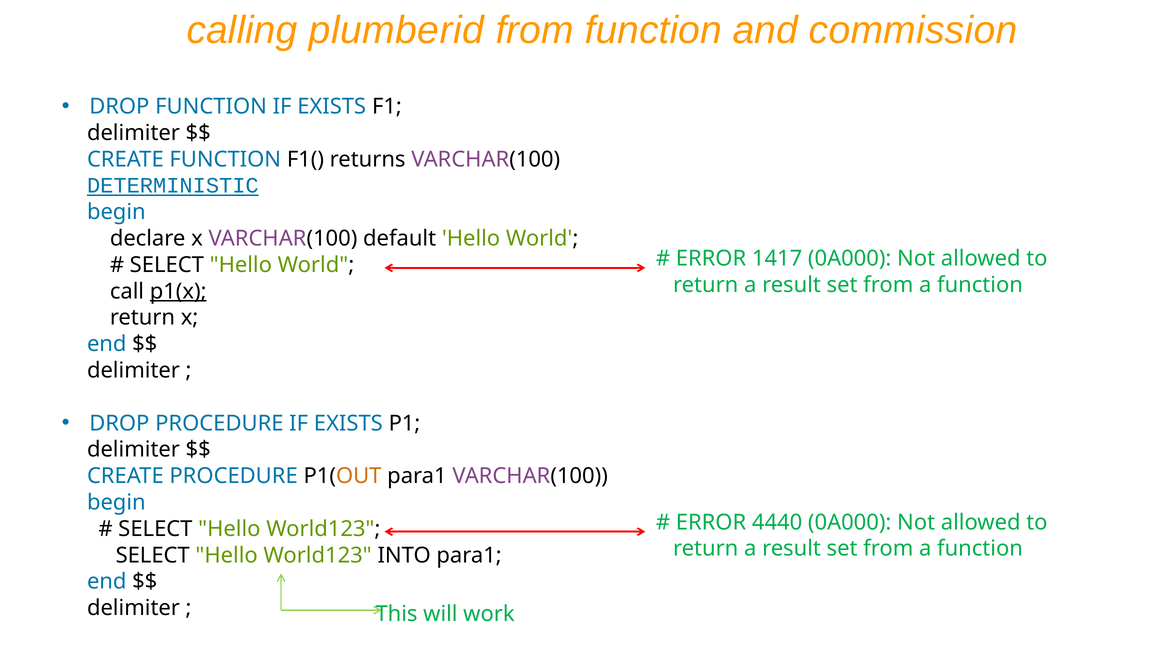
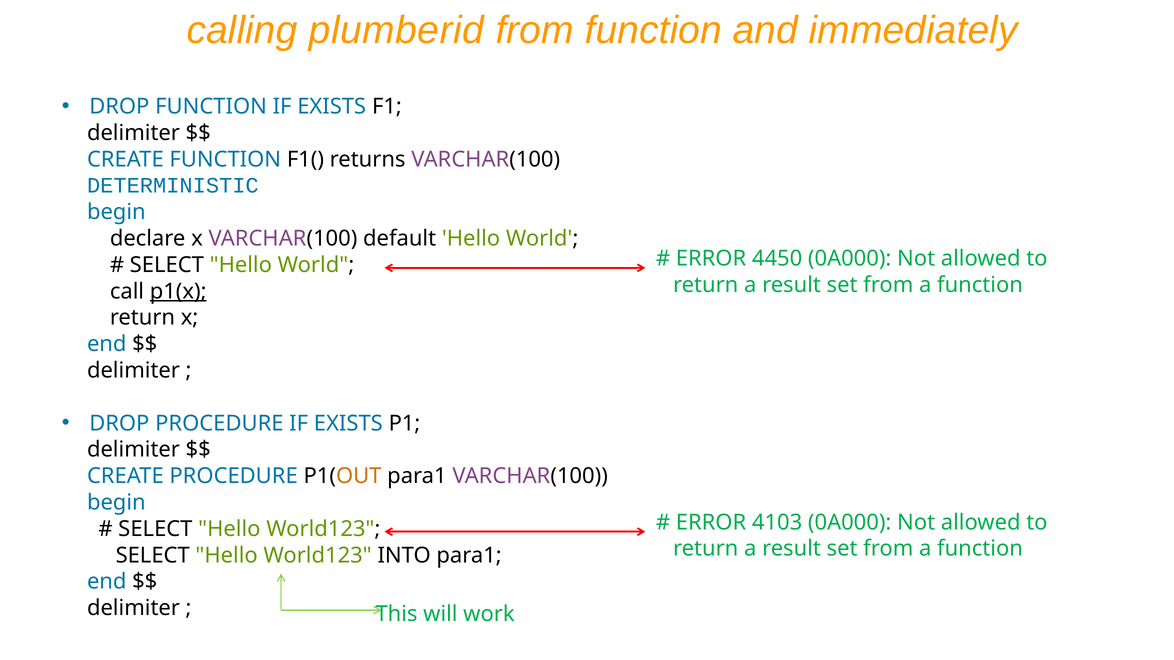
commission: commission -> immediately (913, 31)
DETERMINISTIC underline: present -> none (173, 186)
1417: 1417 -> 4450 (777, 259)
4440: 4440 -> 4103 (777, 523)
